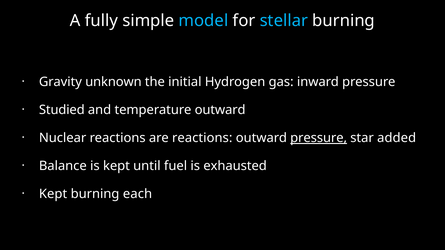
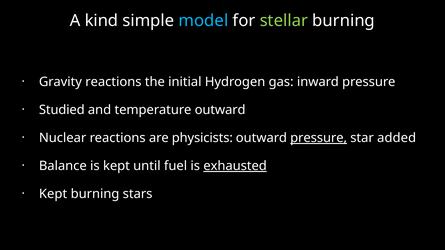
fully: fully -> kind (102, 21)
stellar colour: light blue -> light green (284, 21)
Gravity unknown: unknown -> reactions (113, 82)
are reactions: reactions -> physicists (202, 138)
exhausted underline: none -> present (235, 166)
each: each -> stars (138, 194)
